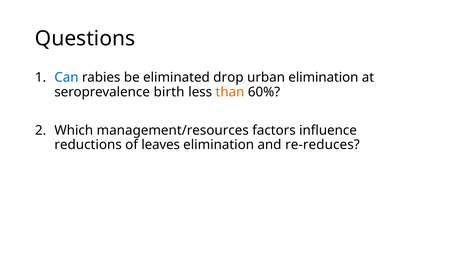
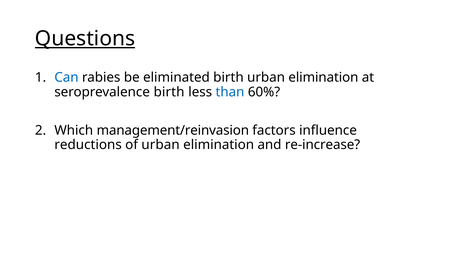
Questions underline: none -> present (85, 39)
eliminated drop: drop -> birth (228, 78)
than colour: orange -> blue (230, 92)
management/resources: management/resources -> management/reinvasion (173, 131)
of leaves: leaves -> urban (161, 145)
re-reduces: re-reduces -> re-increase (323, 145)
